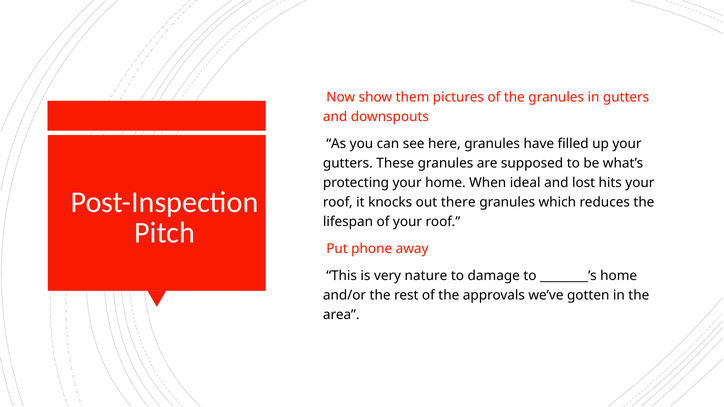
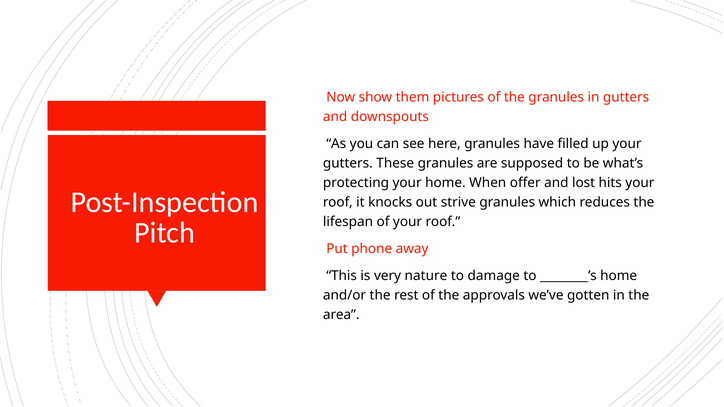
ideal: ideal -> offer (525, 183)
there: there -> strive (458, 202)
